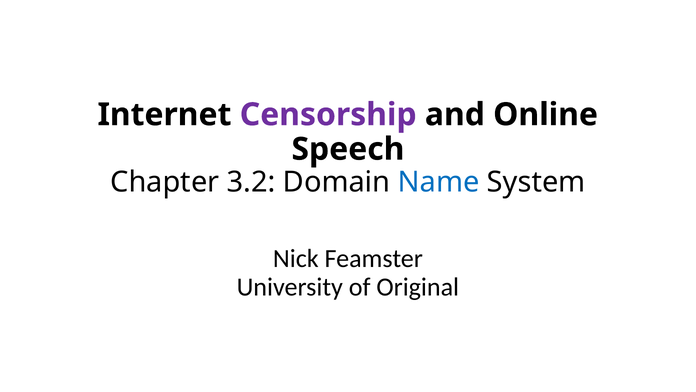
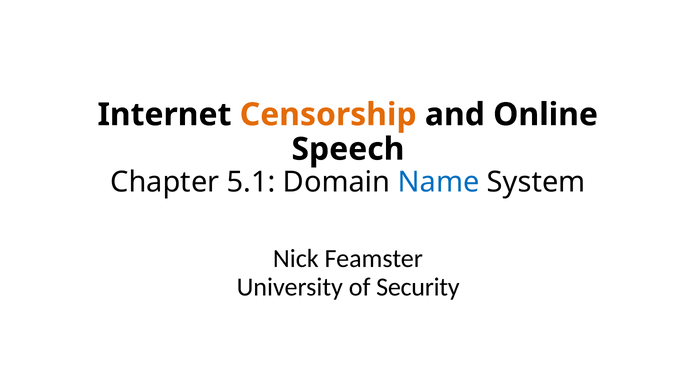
Censorship colour: purple -> orange (328, 115)
3.2: 3.2 -> 5.1 (251, 182)
Original: Original -> Security (418, 287)
